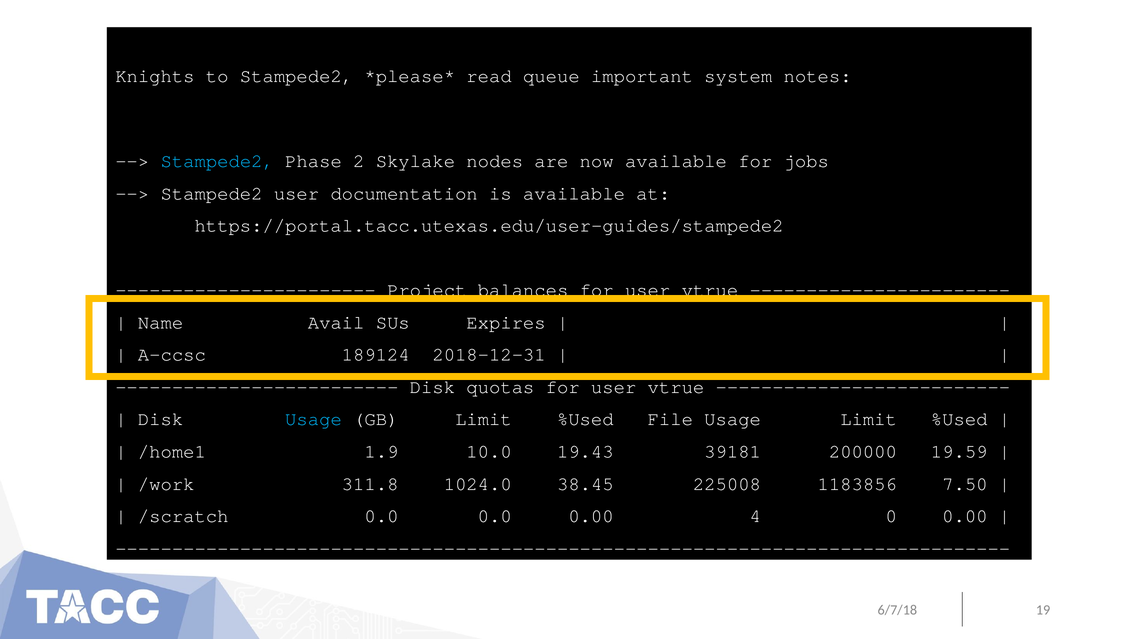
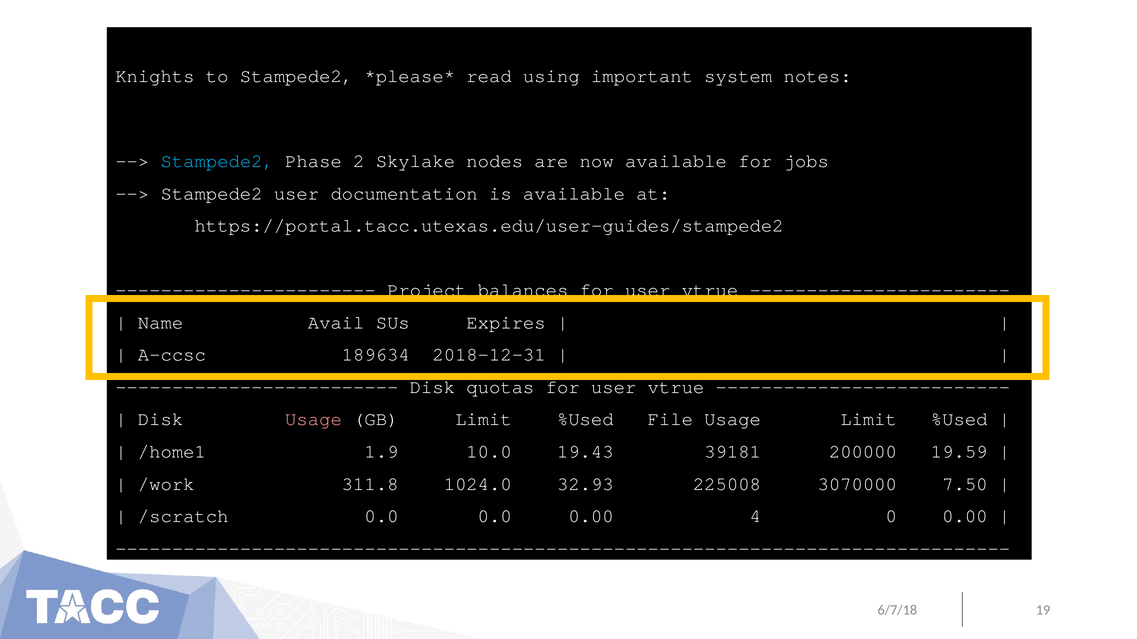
queue: queue -> using (551, 76)
189124: 189124 -> 189634 (376, 355)
Usage colour: light blue -> pink (313, 420)
38.45: 38.45 -> 32.93 (585, 484)
1183856: 1183856 -> 3070000 (857, 484)
